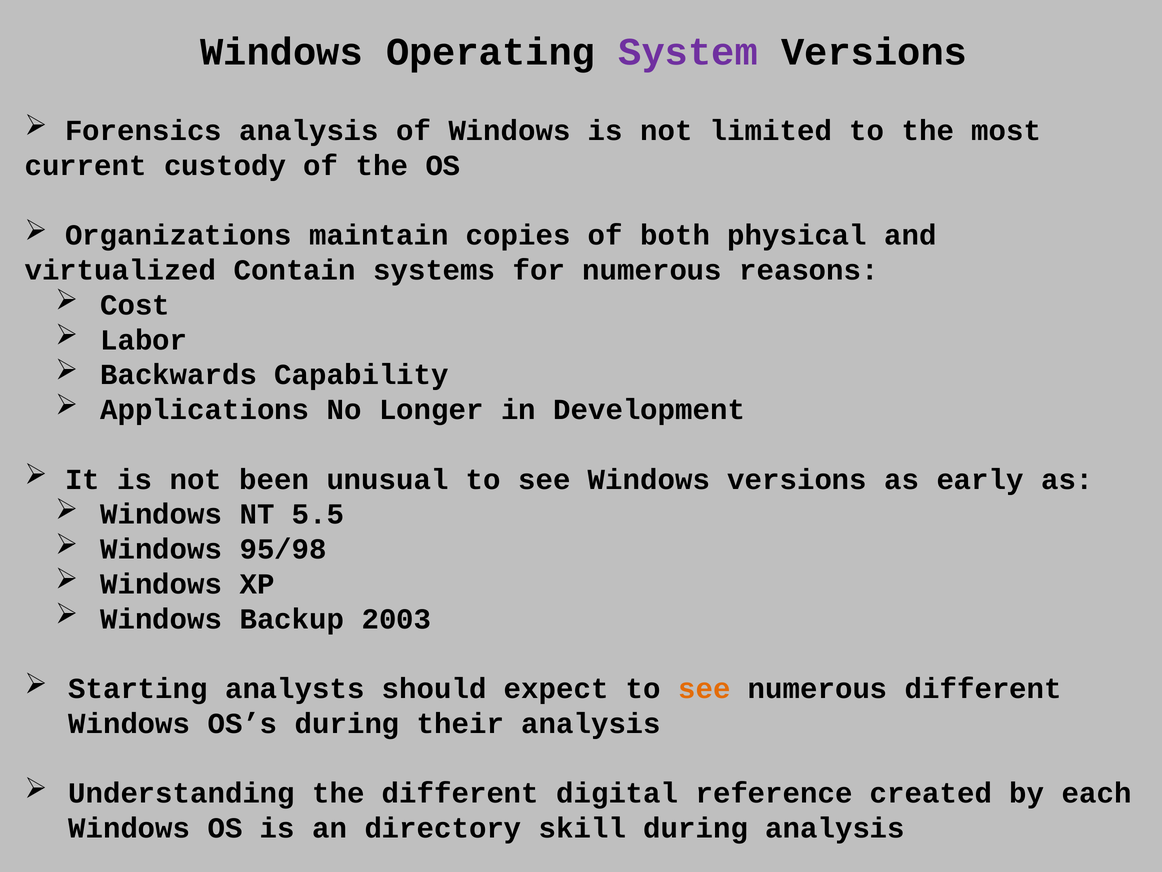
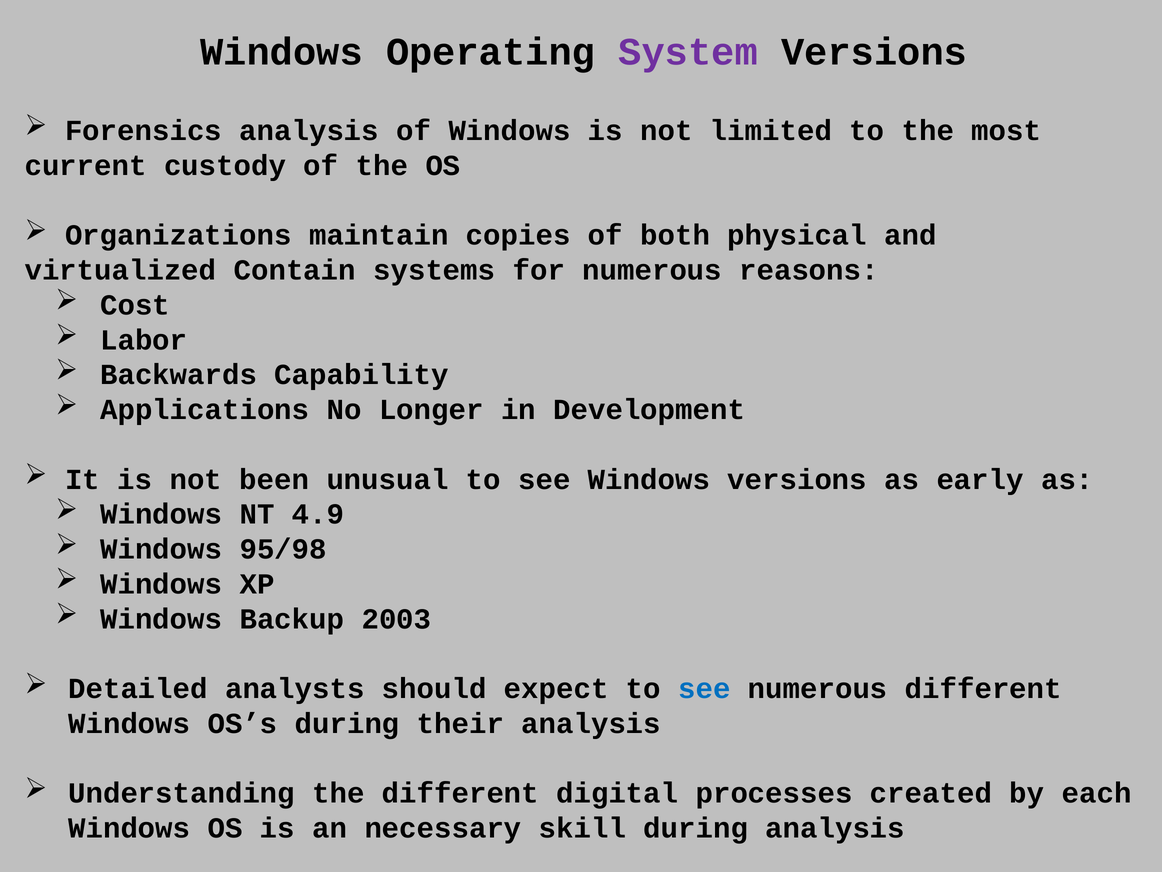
5.5: 5.5 -> 4.9 (318, 514)
Starting: Starting -> Detailed (138, 688)
see colour: orange -> blue (704, 688)
reference: reference -> processes (774, 793)
directory: directory -> necessary (443, 828)
